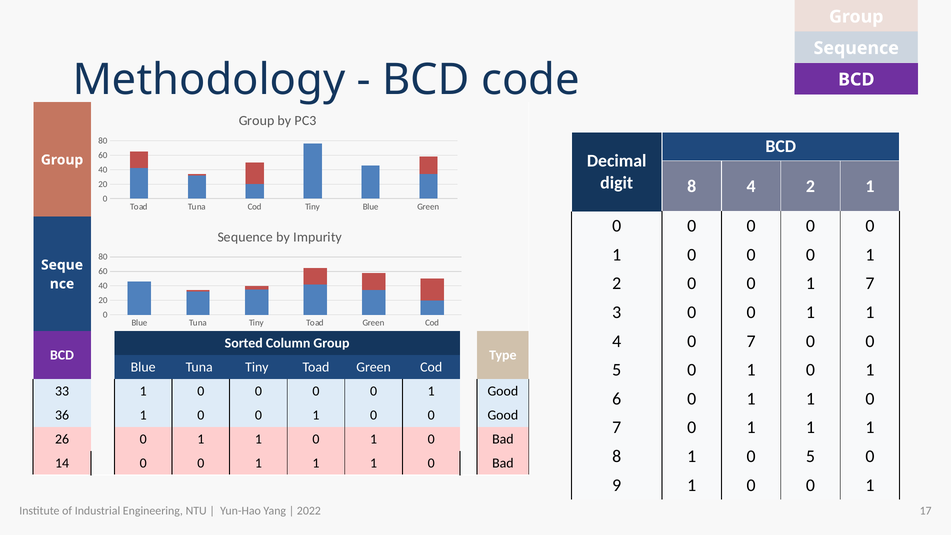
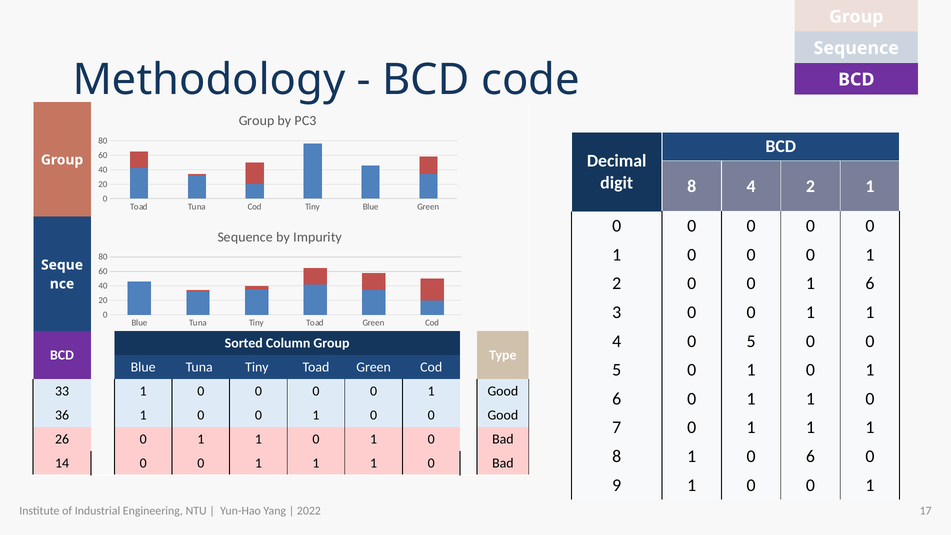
0 0 1 7: 7 -> 6 (870, 283)
4 0 7: 7 -> 5 (751, 341)
1 0 5: 5 -> 6 (811, 456)
